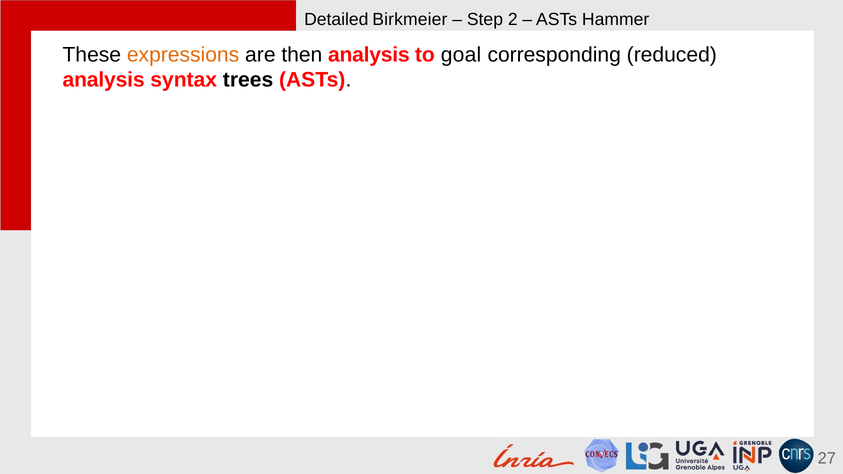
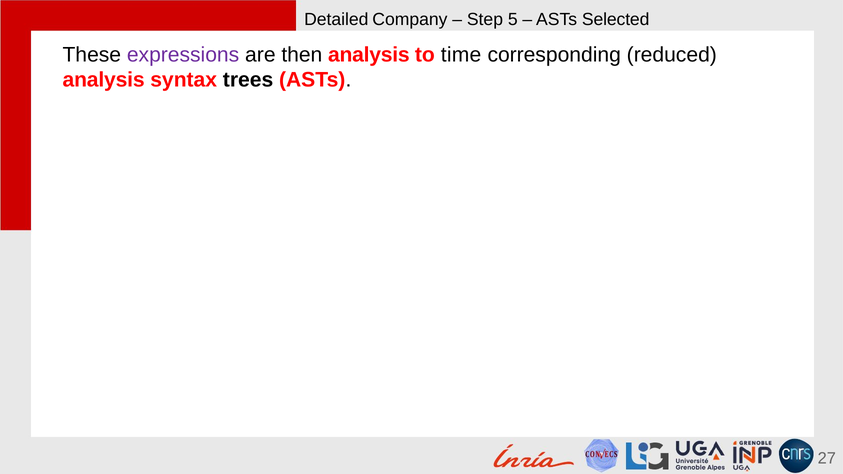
Birkmeier: Birkmeier -> Company (410, 19)
2: 2 -> 5 (513, 19)
Hammer: Hammer -> Selected (616, 19)
expressions colour: orange -> purple (183, 55)
goal: goal -> time (461, 55)
